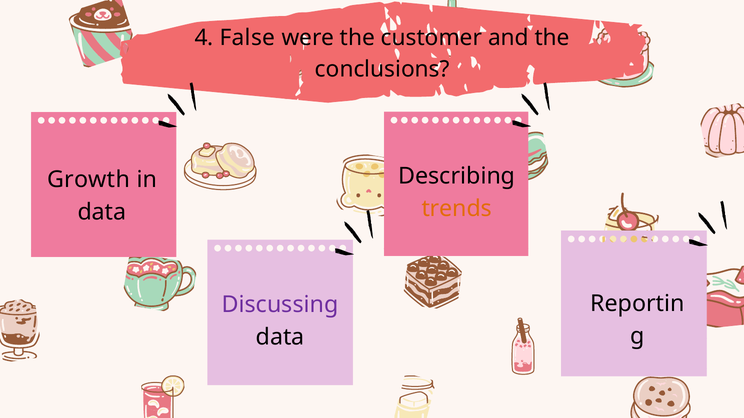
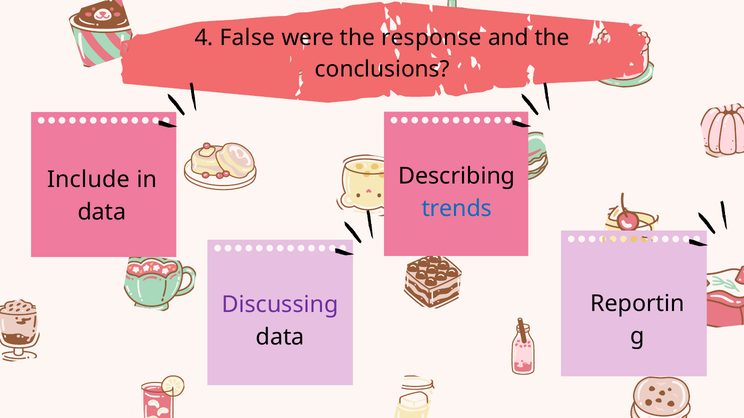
customer: customer -> response (431, 38)
Growth: Growth -> Include (89, 180)
trends colour: orange -> blue (457, 209)
